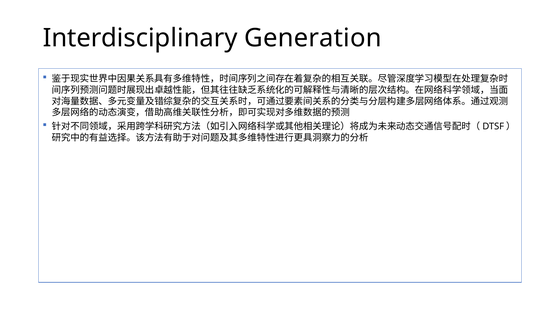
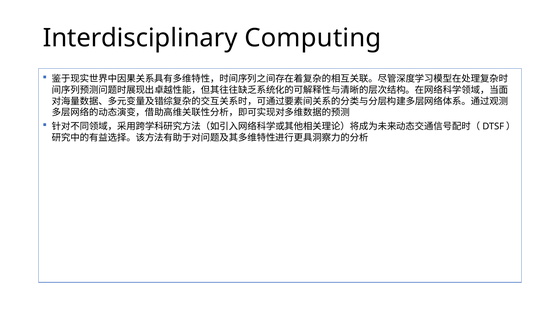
Generation: Generation -> Computing (313, 38)
